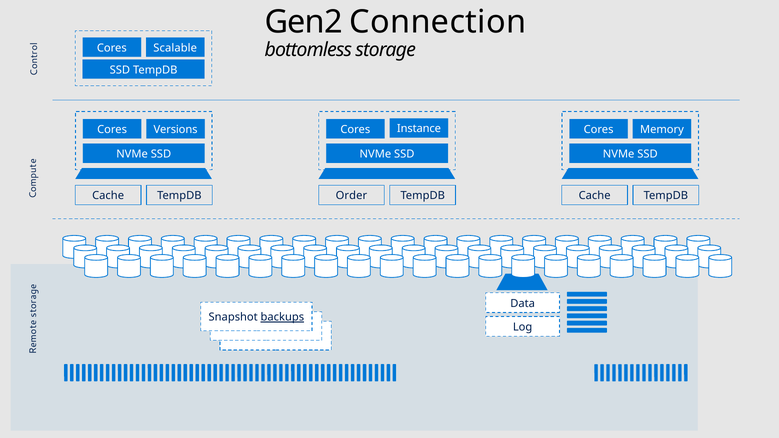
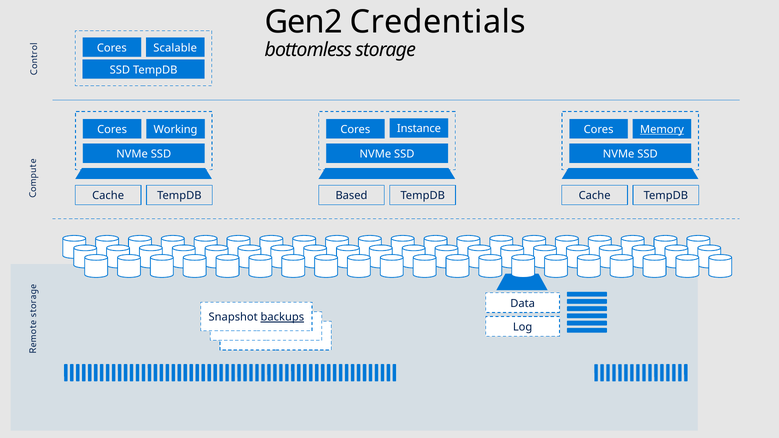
Connection: Connection -> Credentials (438, 22)
Versions: Versions -> Working (175, 130)
Memory underline: none -> present (662, 130)
Order: Order -> Based (351, 196)
